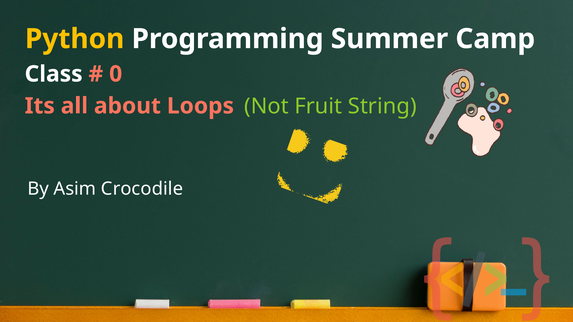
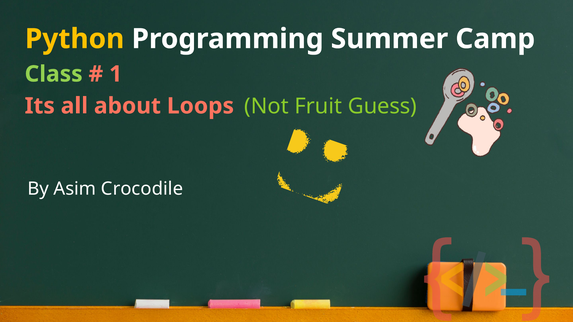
Class colour: white -> light green (54, 74)
0: 0 -> 1 (116, 74)
String: String -> Guess (382, 106)
